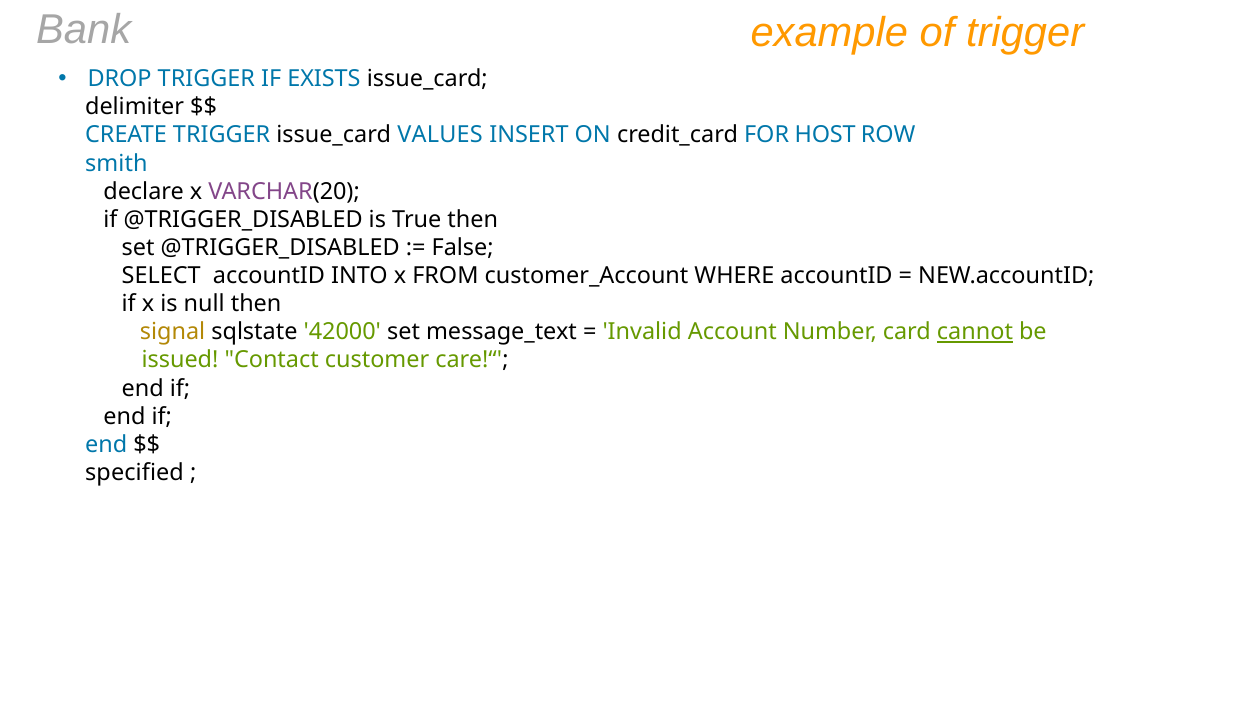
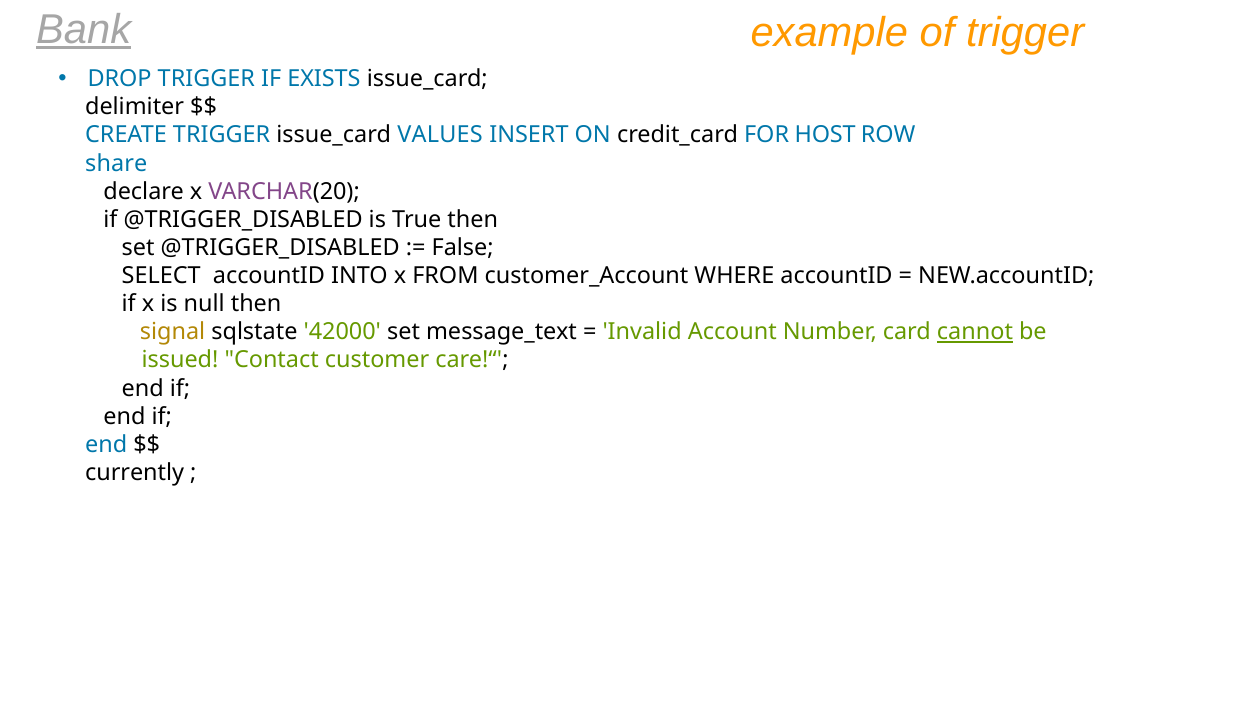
Bank underline: none -> present (84, 30)
smith: smith -> share (116, 163)
specified: specified -> currently (135, 473)
